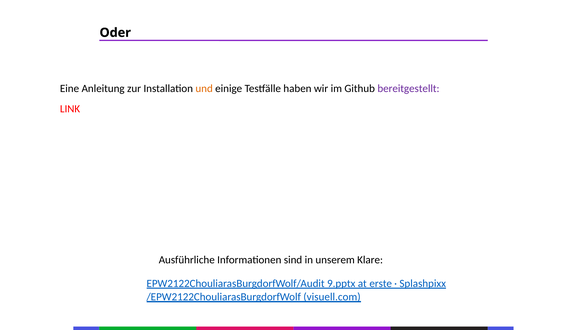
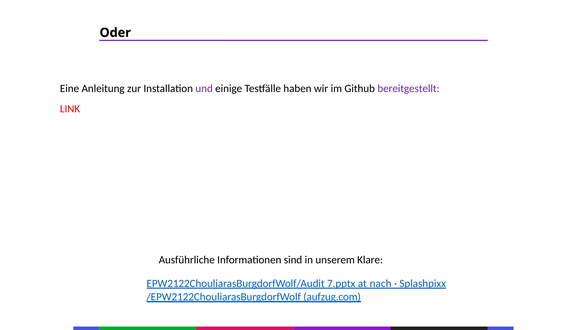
und colour: orange -> purple (204, 89)
9.pptx: 9.pptx -> 7.pptx (341, 284)
erste: erste -> nach (381, 284)
visuell.com: visuell.com -> aufzug.com (332, 297)
